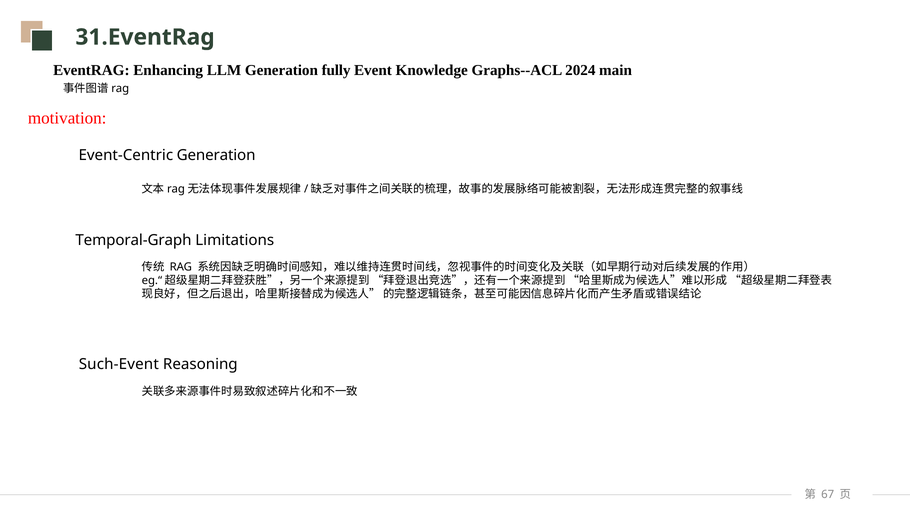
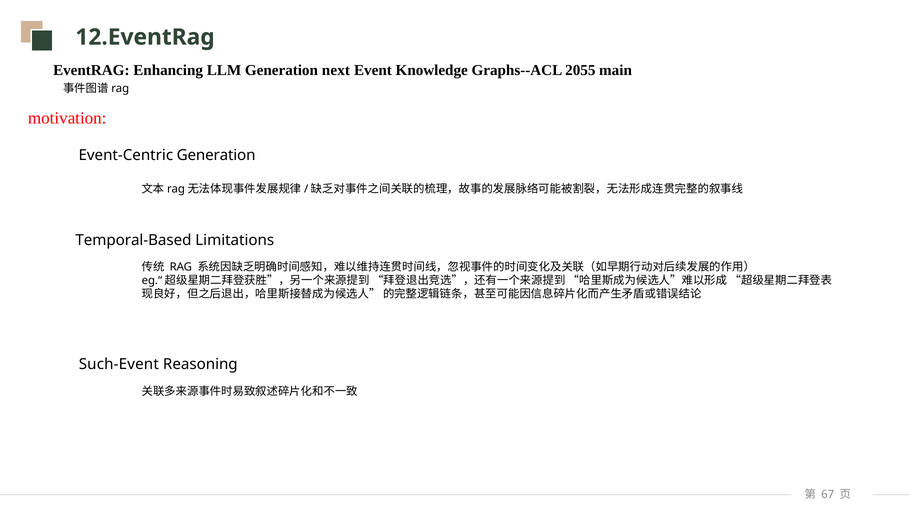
31.EventRag: 31.EventRag -> 12.EventRag (145, 37)
fully: fully -> next (336, 70)
2024: 2024 -> 2055 (580, 70)
Temporal-Graph: Temporal-Graph -> Temporal-Based (133, 240)
